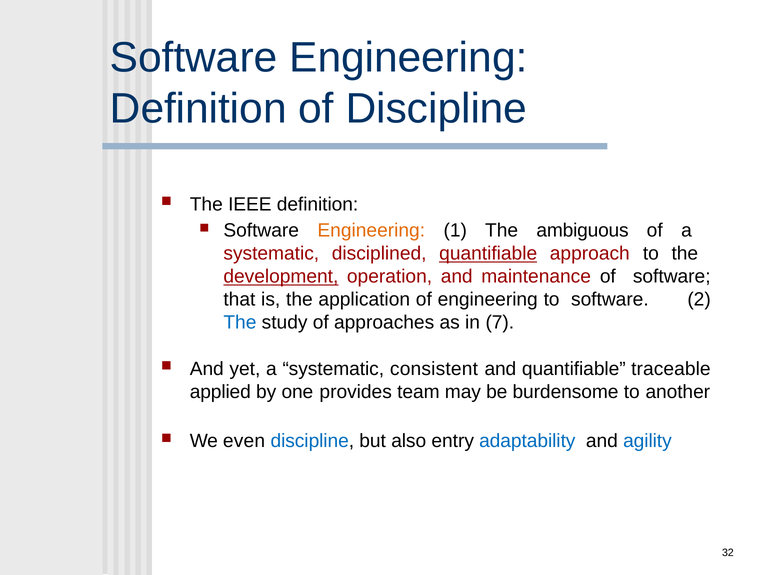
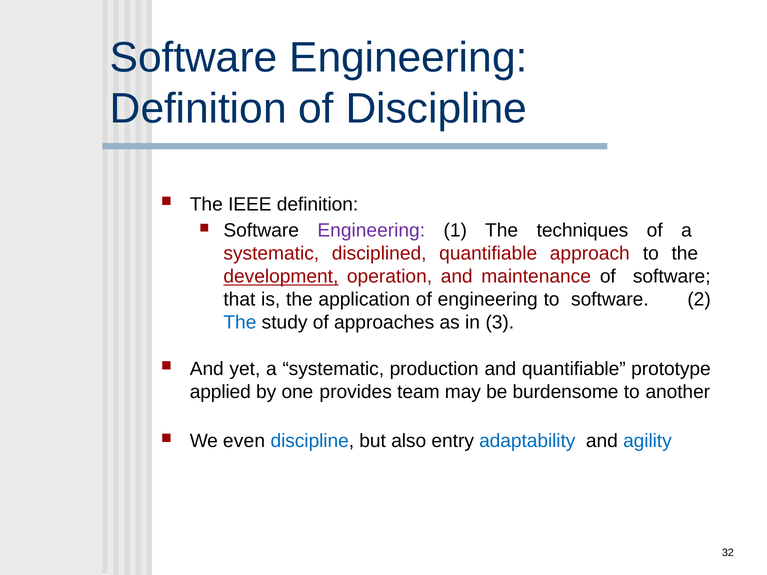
Engineering colour: orange -> purple (371, 231)
ambiguous: ambiguous -> techniques (583, 231)
quantifiable underline: present -> none (488, 254)
7: 7 -> 3 (500, 323)
consistent: consistent -> production (434, 369)
traceable: traceable -> prototype (671, 369)
